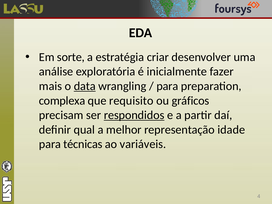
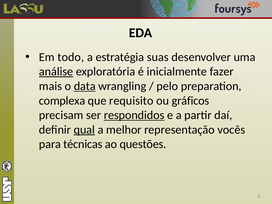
sorte: sorte -> todo (71, 57)
criar: criar -> suas (158, 57)
análise underline: none -> present (56, 72)
para: para -> pelo (167, 86)
qual underline: none -> present (84, 130)
idade: idade -> vocês (231, 130)
variáveis: variáveis -> questões (143, 144)
